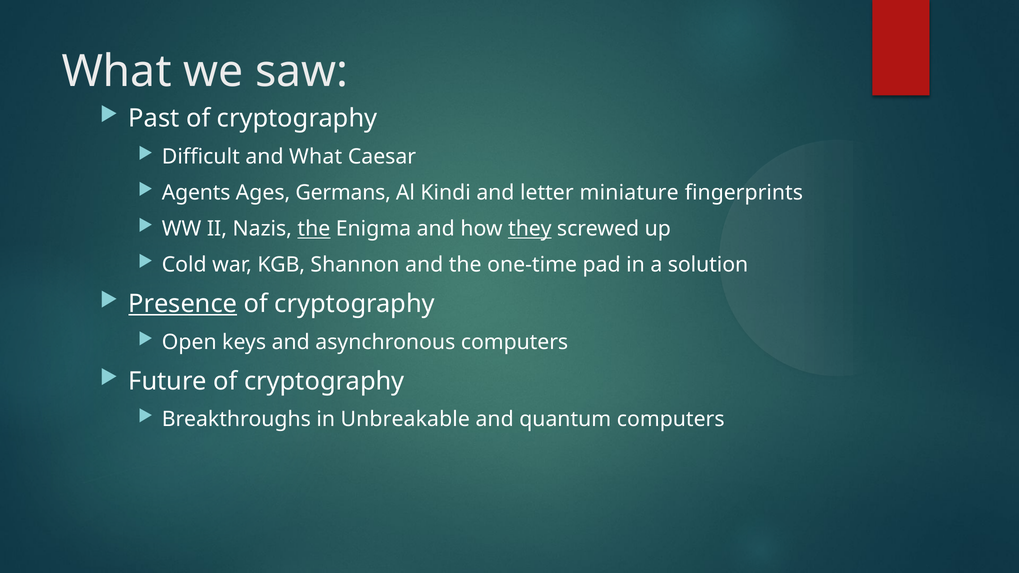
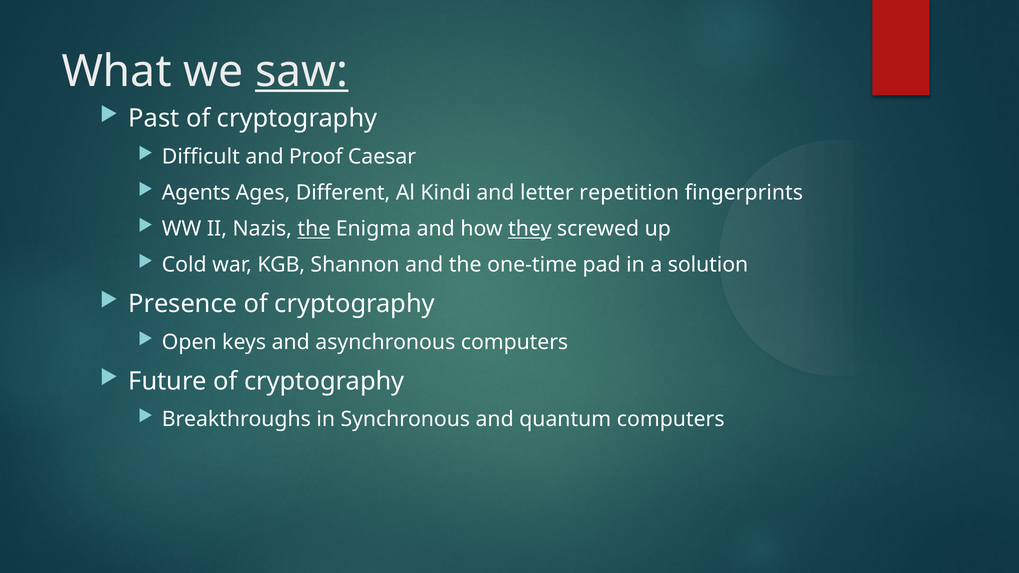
saw underline: none -> present (302, 71)
and What: What -> Proof (316, 157)
Germans: Germans -> Different (343, 193)
miniature: miniature -> repetition (629, 193)
Presence underline: present -> none (183, 304)
Unbreakable: Unbreakable -> Synchronous (405, 420)
